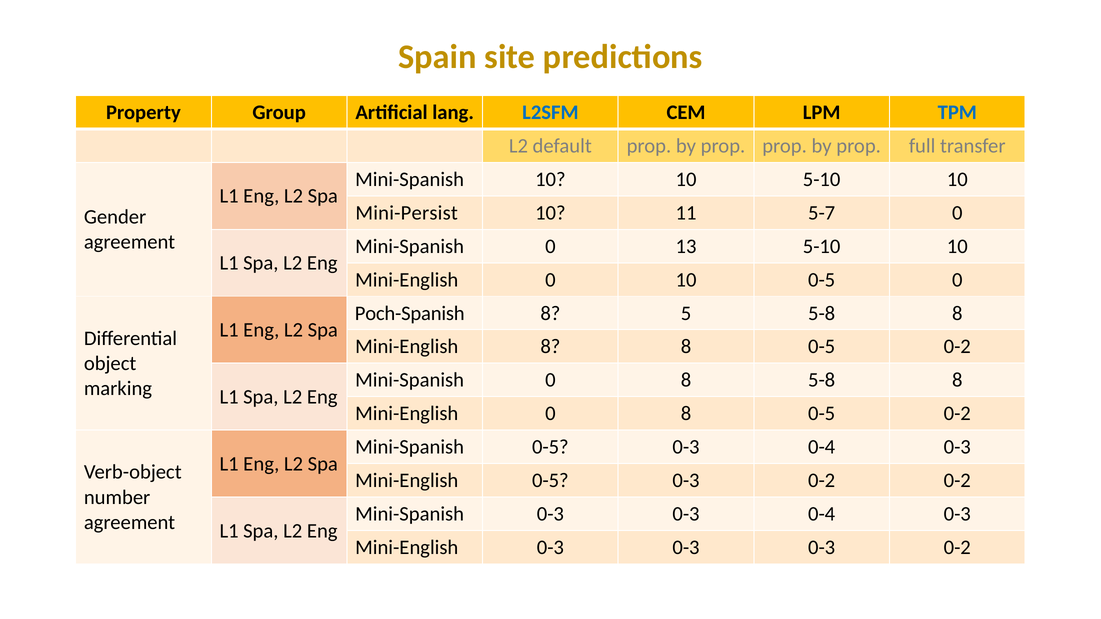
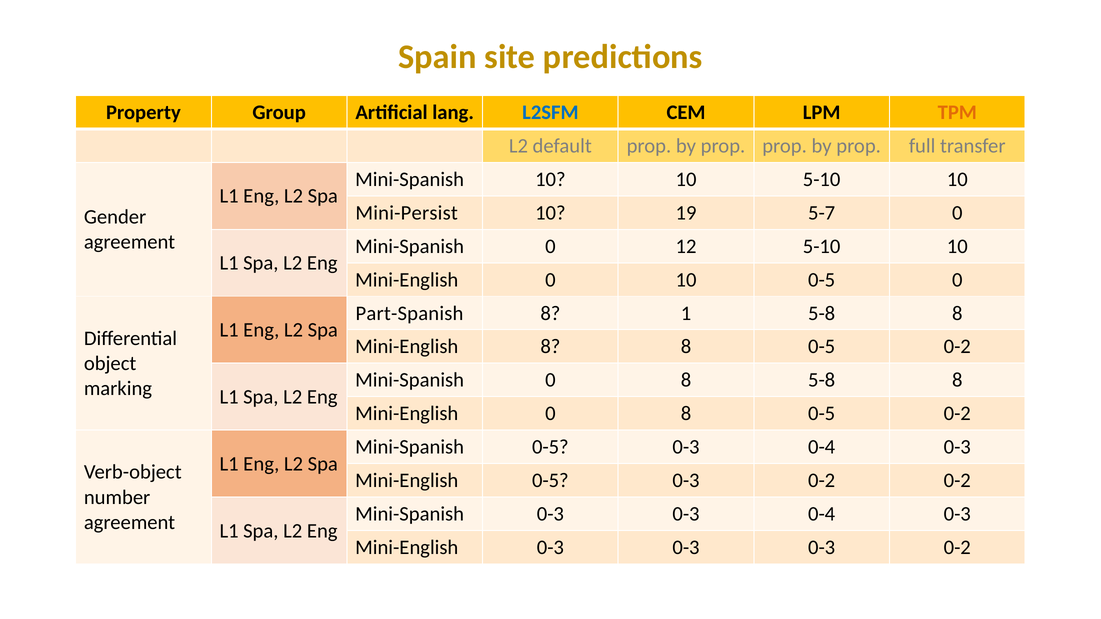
TPM colour: blue -> orange (957, 112)
11: 11 -> 19 (686, 213)
13: 13 -> 12 (686, 246)
Poch-Spanish: Poch-Spanish -> Part-Spanish (410, 313)
5: 5 -> 1 (686, 313)
